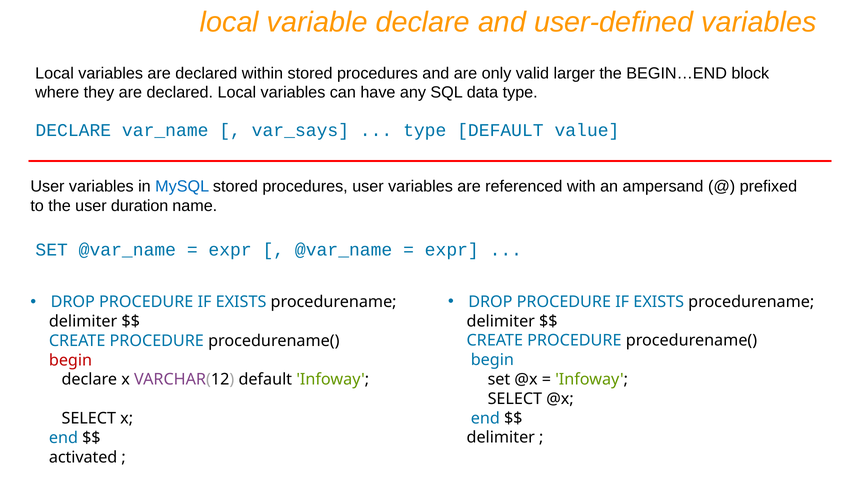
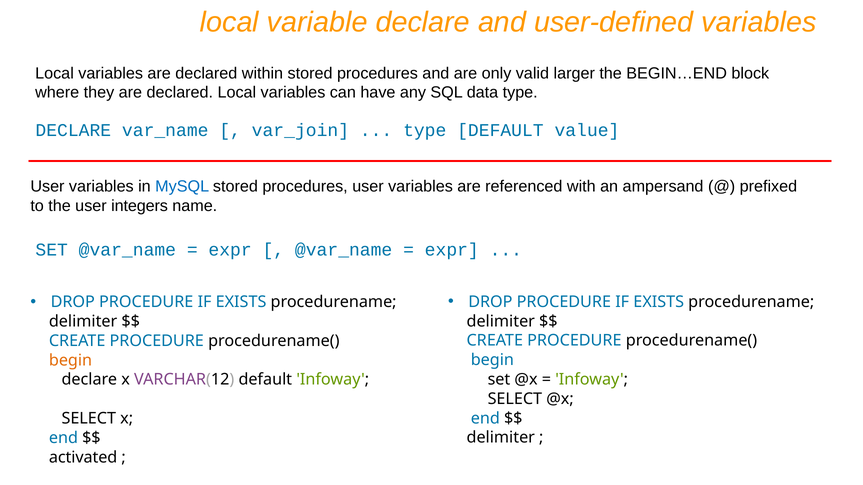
var_says: var_says -> var_join (300, 131)
duration: duration -> integers (140, 206)
begin colour: red -> orange (71, 361)
